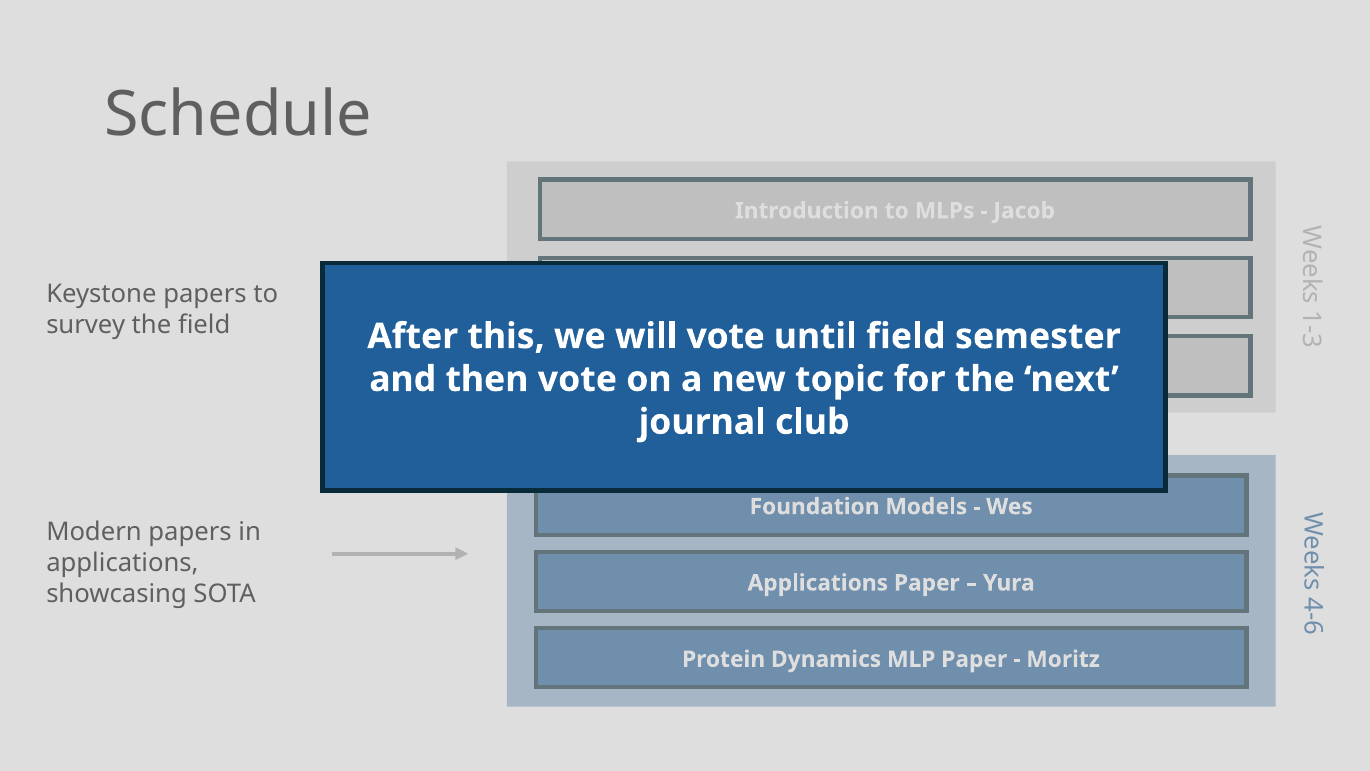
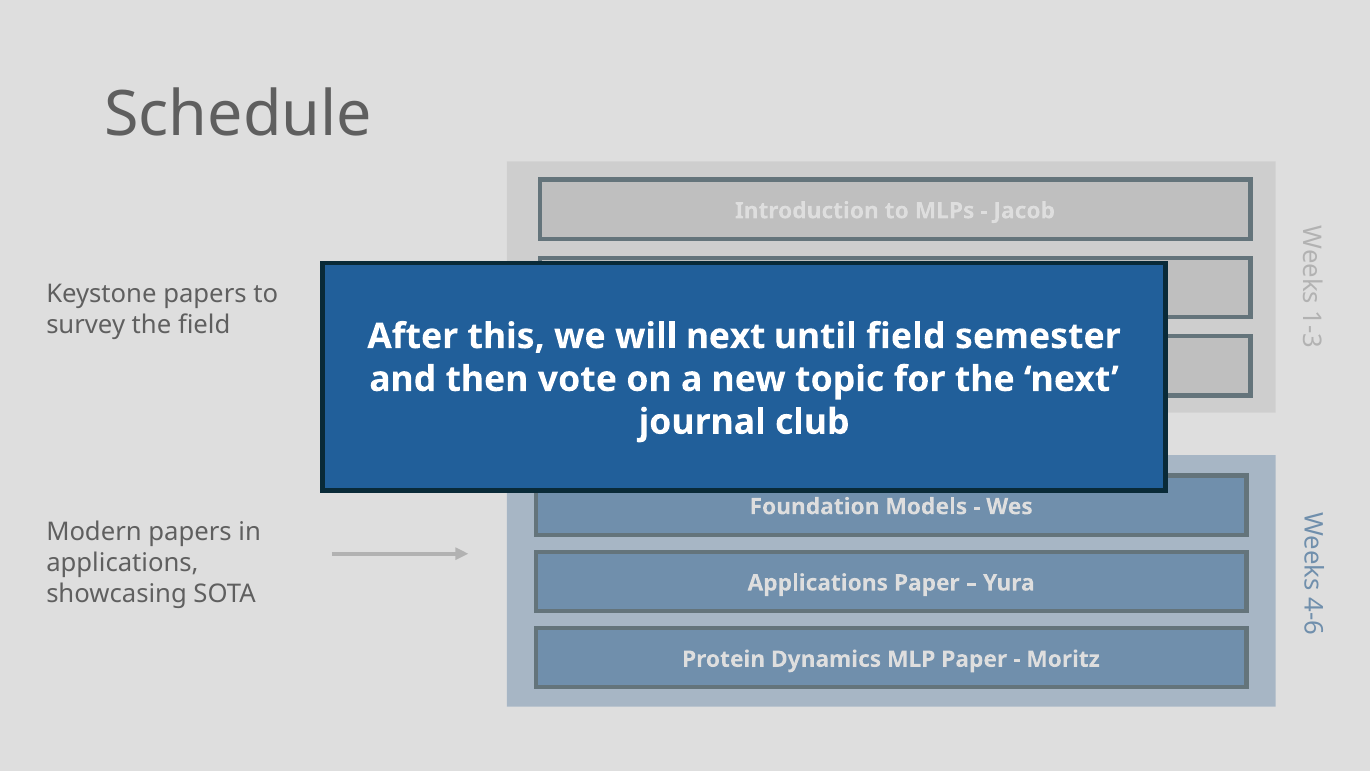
will vote: vote -> next (726, 336)
